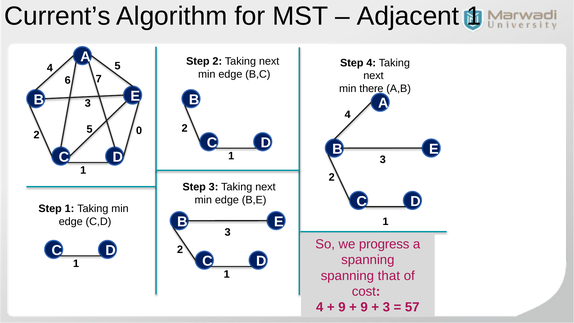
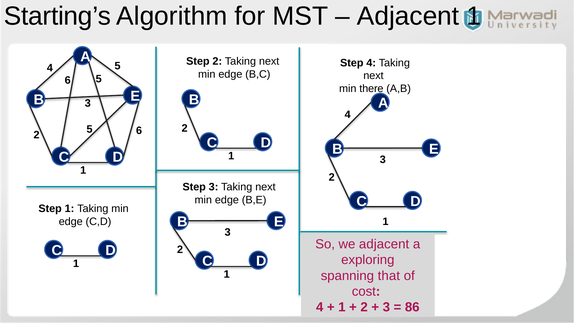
Current’s: Current’s -> Starting’s (57, 16)
7: 7 -> 5 (99, 79)
2 0: 0 -> 6 (139, 131)
we progress: progress -> adjacent (384, 244)
spanning: spanning -> exploring (368, 260)
9: 9 -> 1 (342, 307)
9: 9 -> 2 (364, 307)
57: 57 -> 86 (412, 307)
